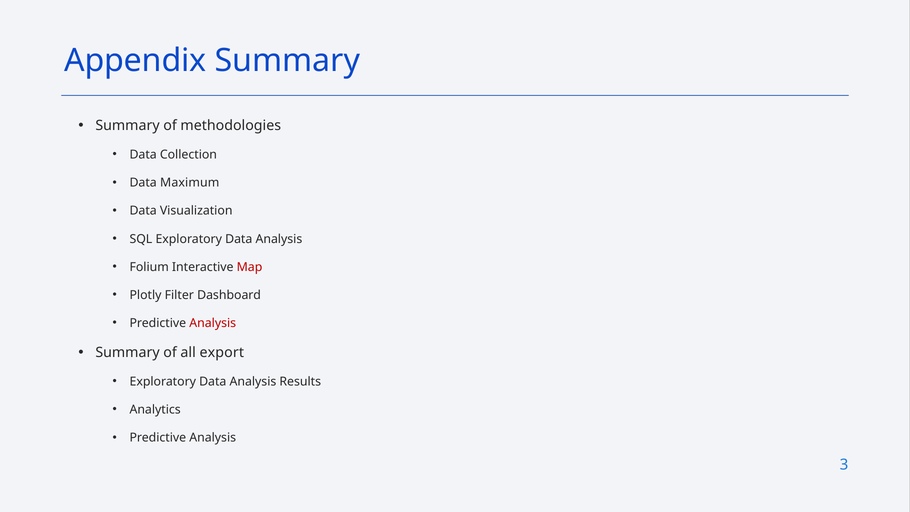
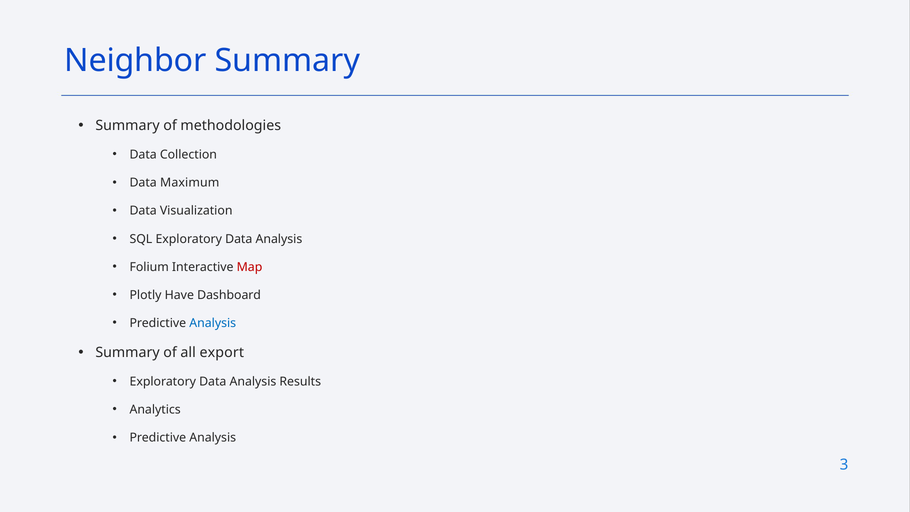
Appendix: Appendix -> Neighbor (135, 61)
Filter: Filter -> Have (179, 295)
Analysis colour: red -> blue (213, 323)
